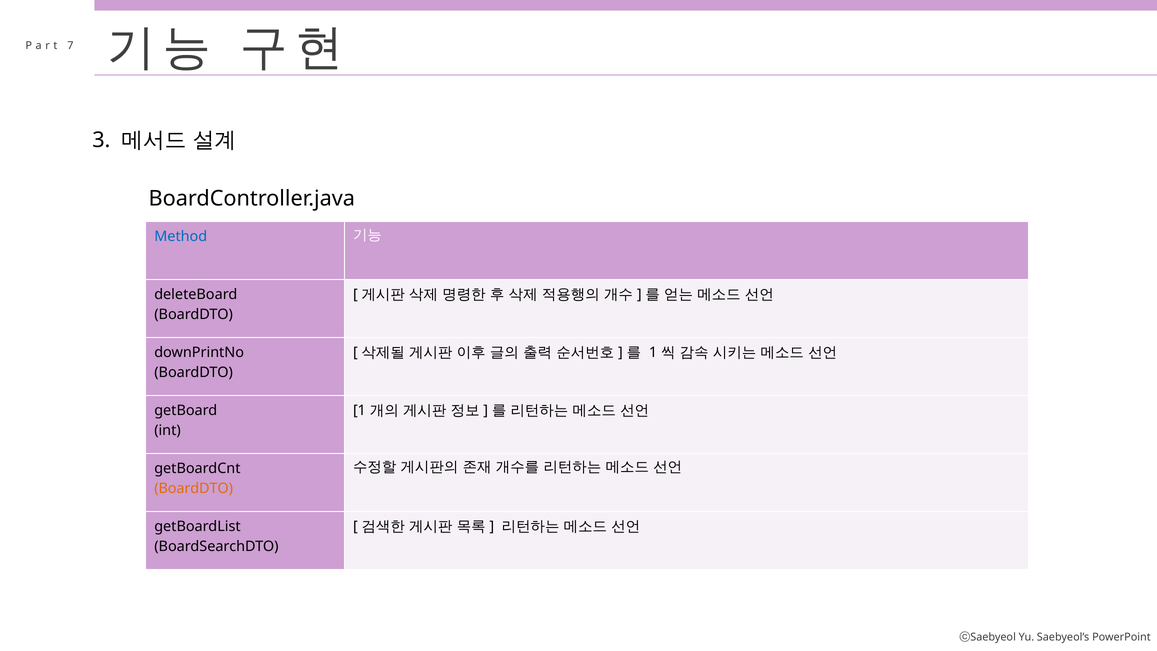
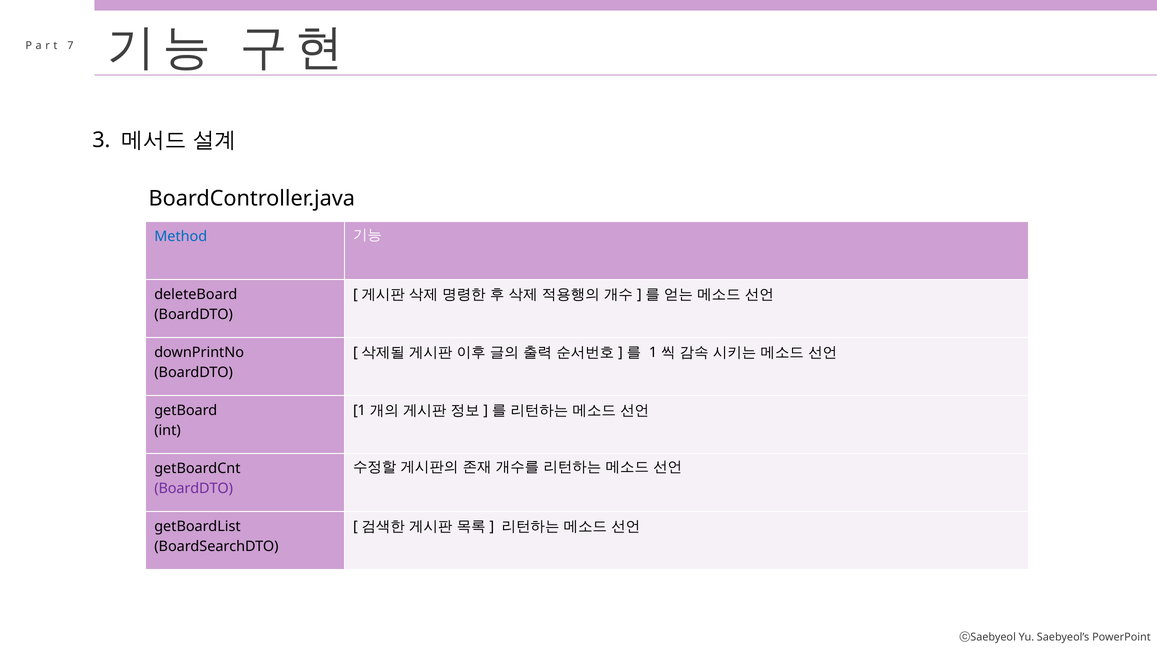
BoardDTO colour: orange -> purple (194, 488)
